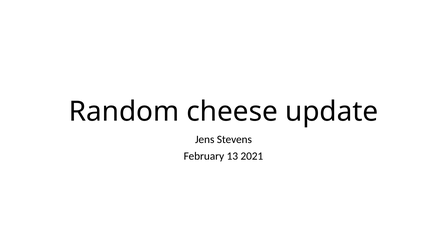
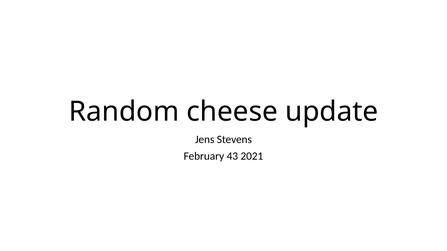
13: 13 -> 43 (232, 156)
